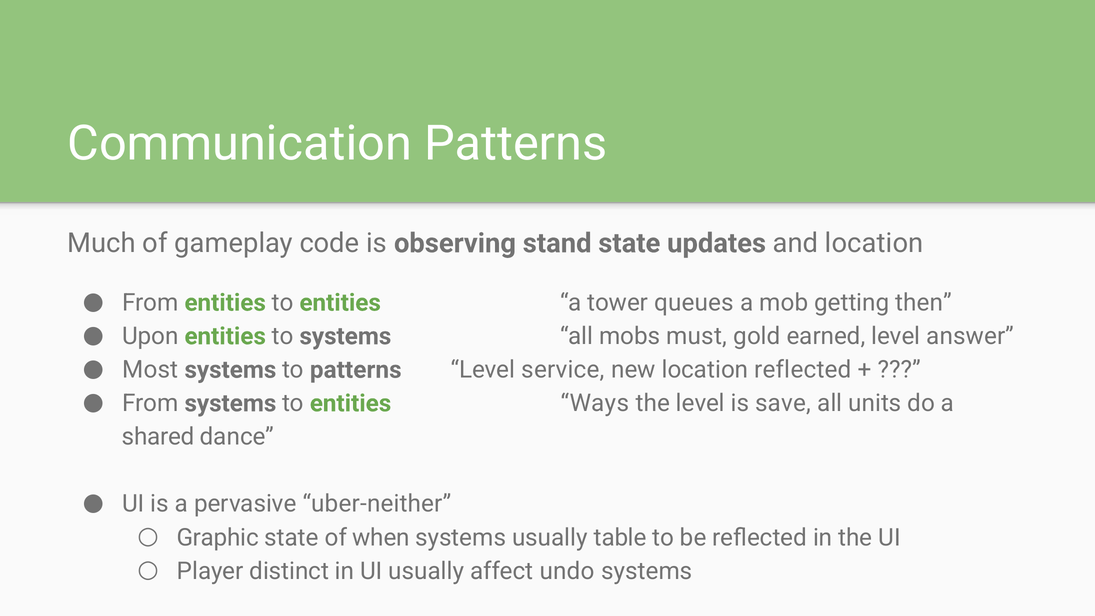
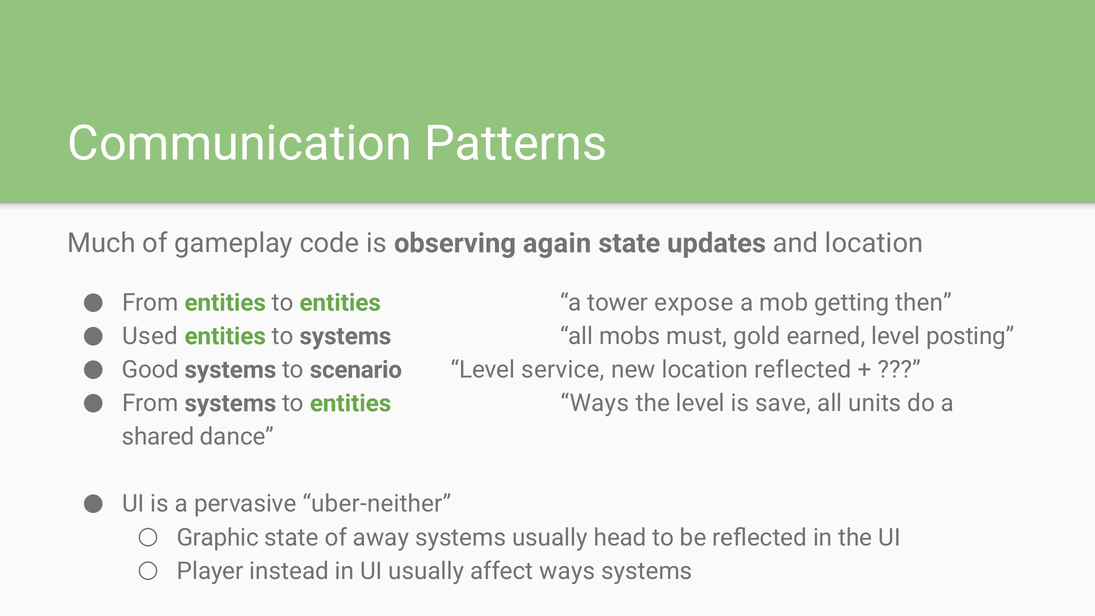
stand: stand -> again (557, 243)
queues: queues -> expose (694, 303)
Upon: Upon -> Used (150, 336)
answer: answer -> posting (970, 336)
Most: Most -> Good (150, 370)
to patterns: patterns -> scenario (356, 370)
when: when -> away (381, 537)
table: table -> head (620, 537)
distinct: distinct -> instead (289, 571)
affect undo: undo -> ways (567, 571)
